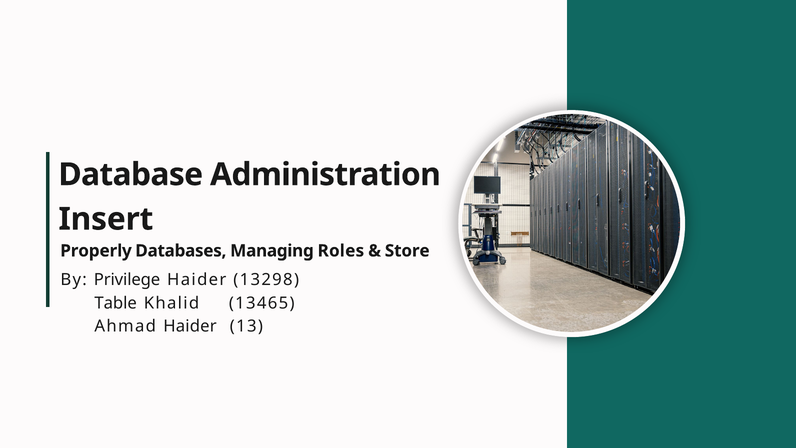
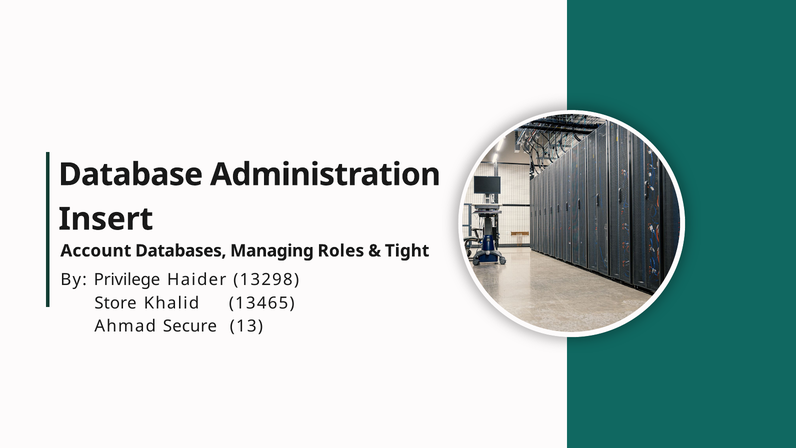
Properly: Properly -> Account (96, 251)
Store: Store -> Tight (407, 251)
Table: Table -> Store (116, 303)
Ahmad Haider: Haider -> Secure (190, 326)
